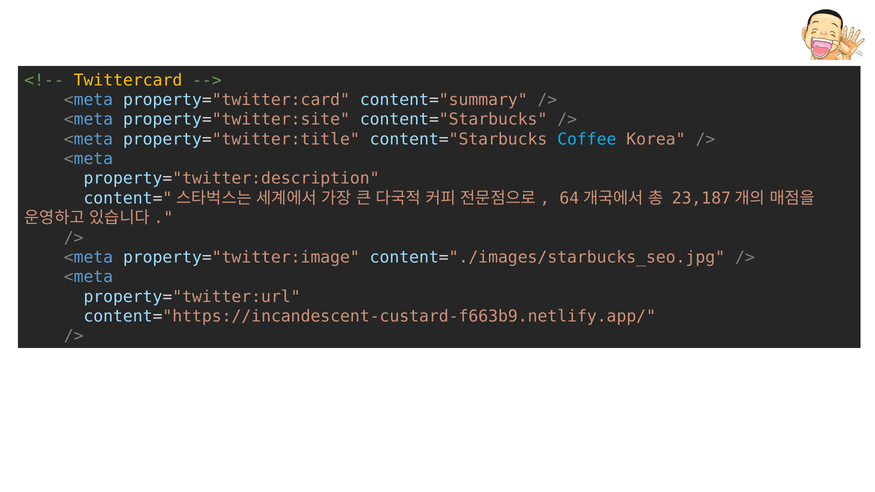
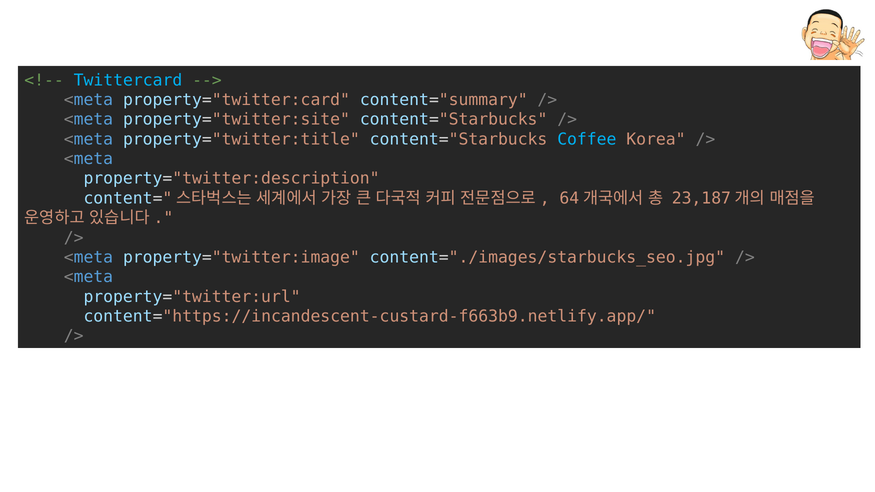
Twittercard colour: yellow -> light blue (128, 80)
